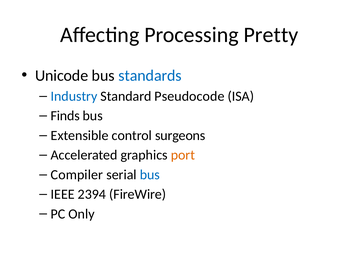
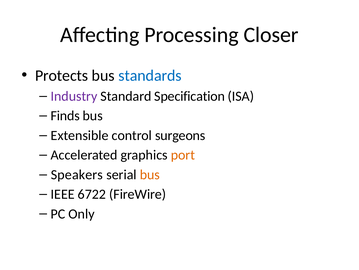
Pretty: Pretty -> Closer (271, 35)
Unicode: Unicode -> Protects (62, 75)
Industry colour: blue -> purple (74, 96)
Pseudocode: Pseudocode -> Specification (190, 96)
Compiler: Compiler -> Speakers (77, 174)
bus colour: blue -> orange (150, 174)
2394: 2394 -> 6722 (92, 194)
